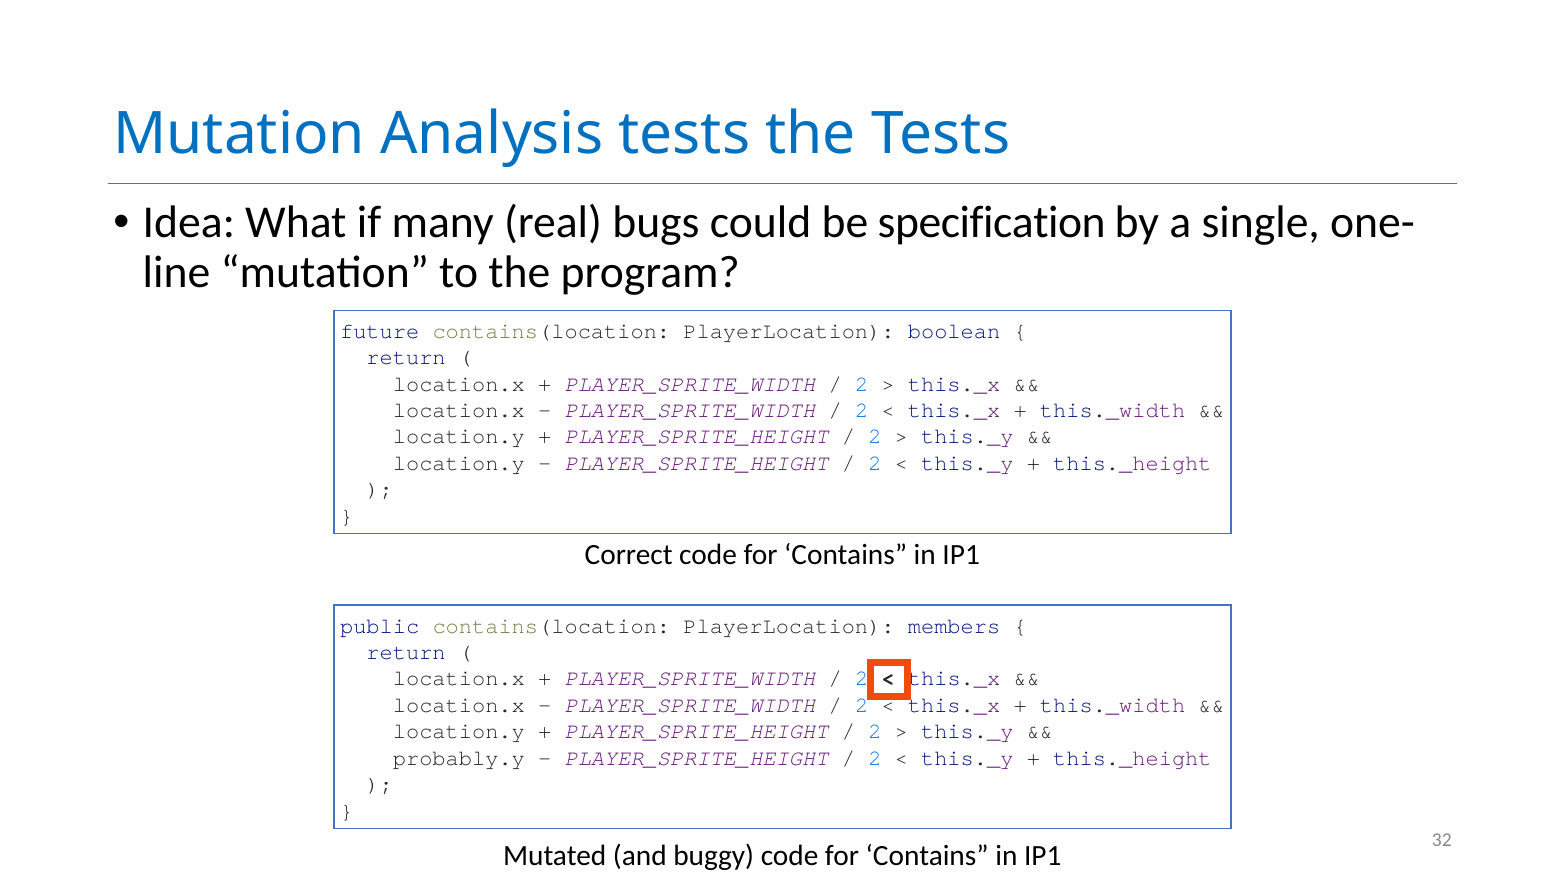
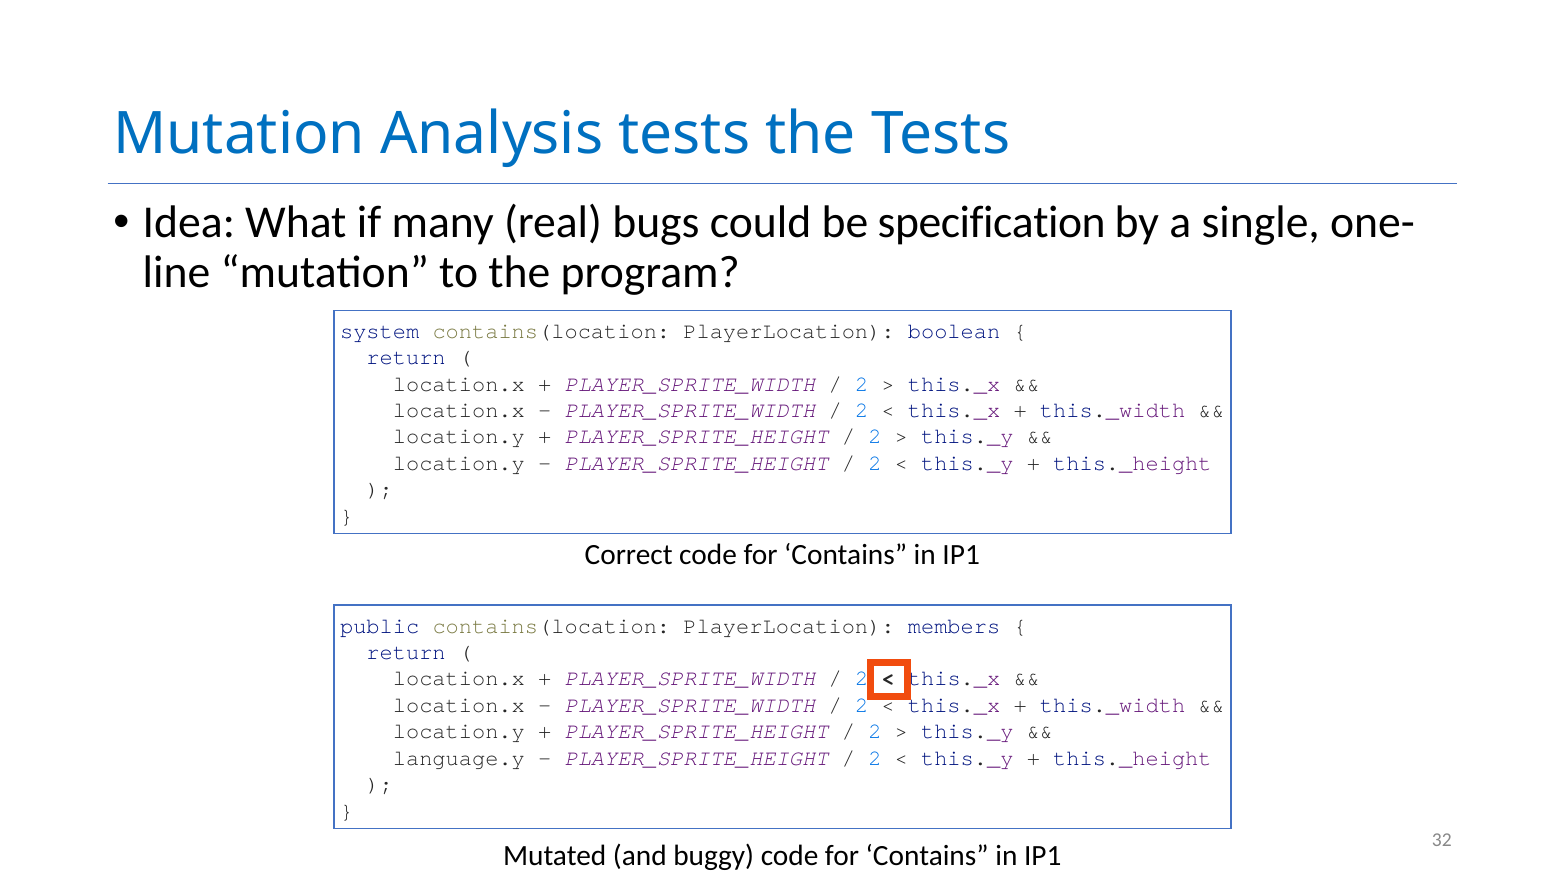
future: future -> system (380, 331)
probably.y: probably.y -> language.y (459, 758)
